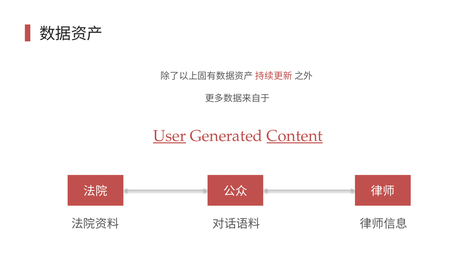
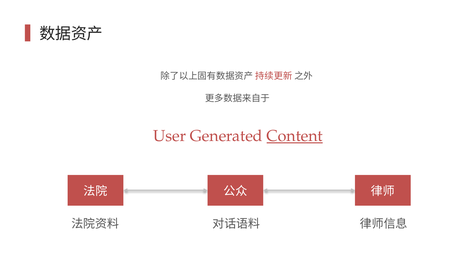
User underline: present -> none (170, 136)
